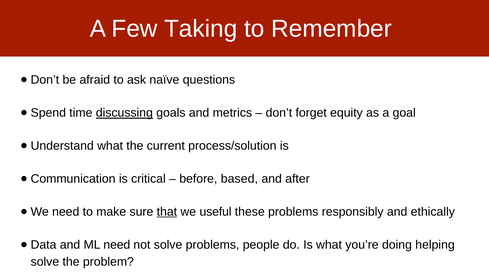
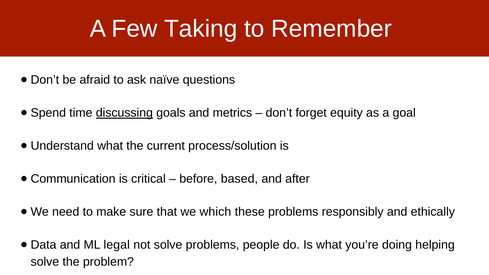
that underline: present -> none (167, 212)
useful: useful -> which (215, 212)
ML need: need -> legal (117, 245)
